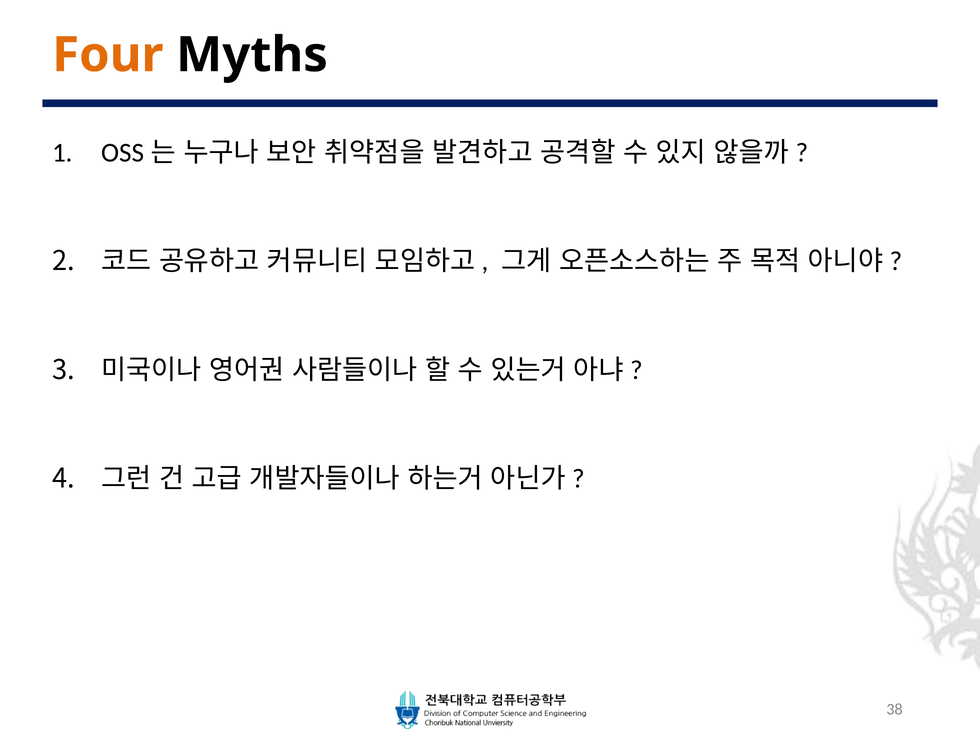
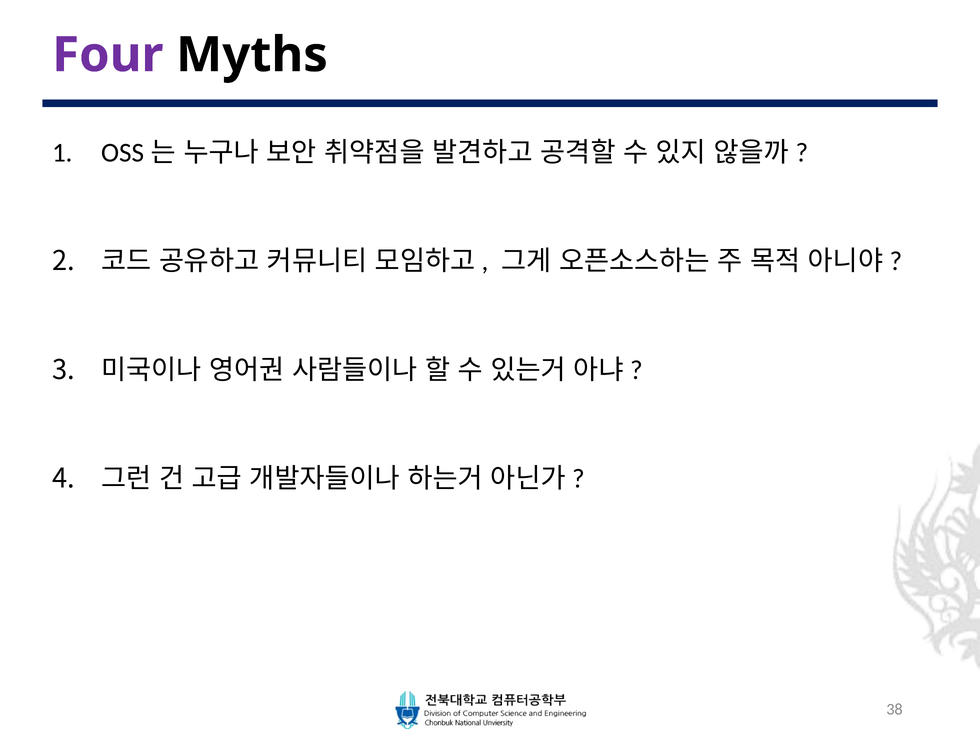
Four colour: orange -> purple (108, 55)
